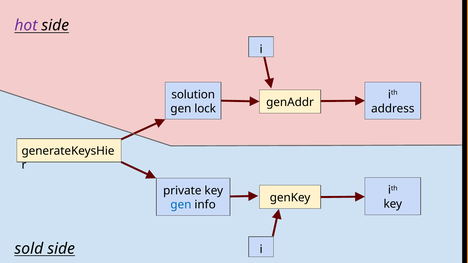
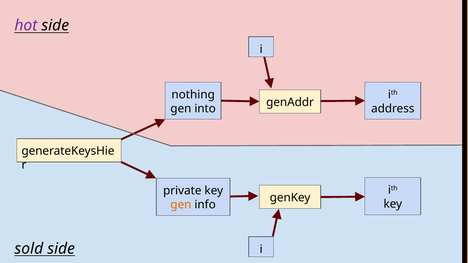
solution: solution -> nothing (193, 95)
lock: lock -> into (205, 109)
gen colour: blue -> orange (181, 205)
